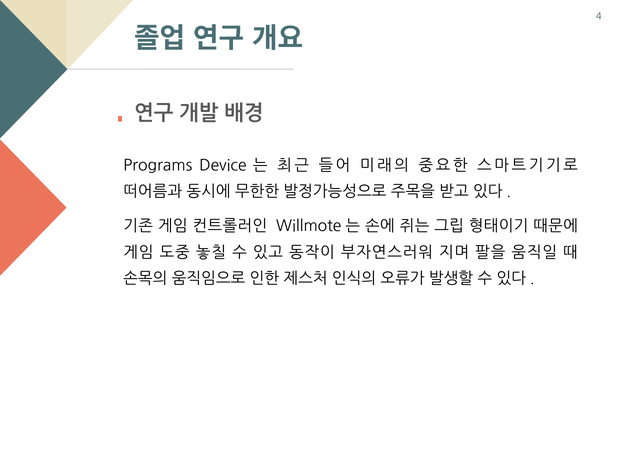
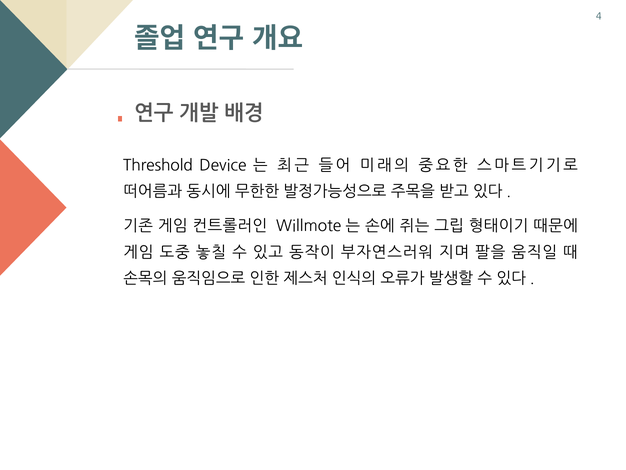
Programs: Programs -> Threshold (158, 165)
